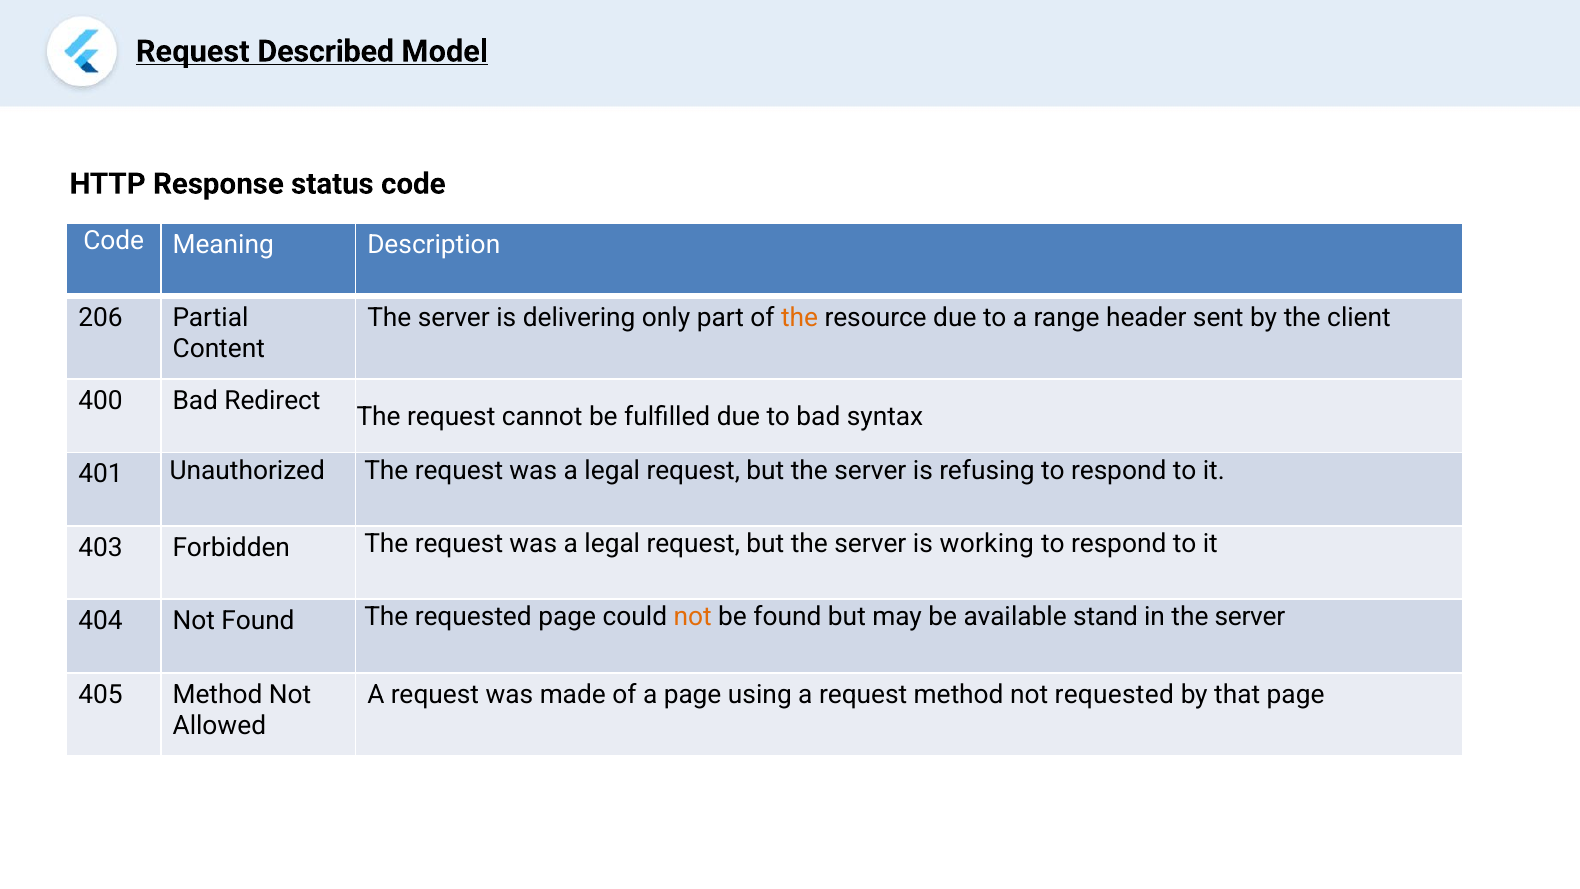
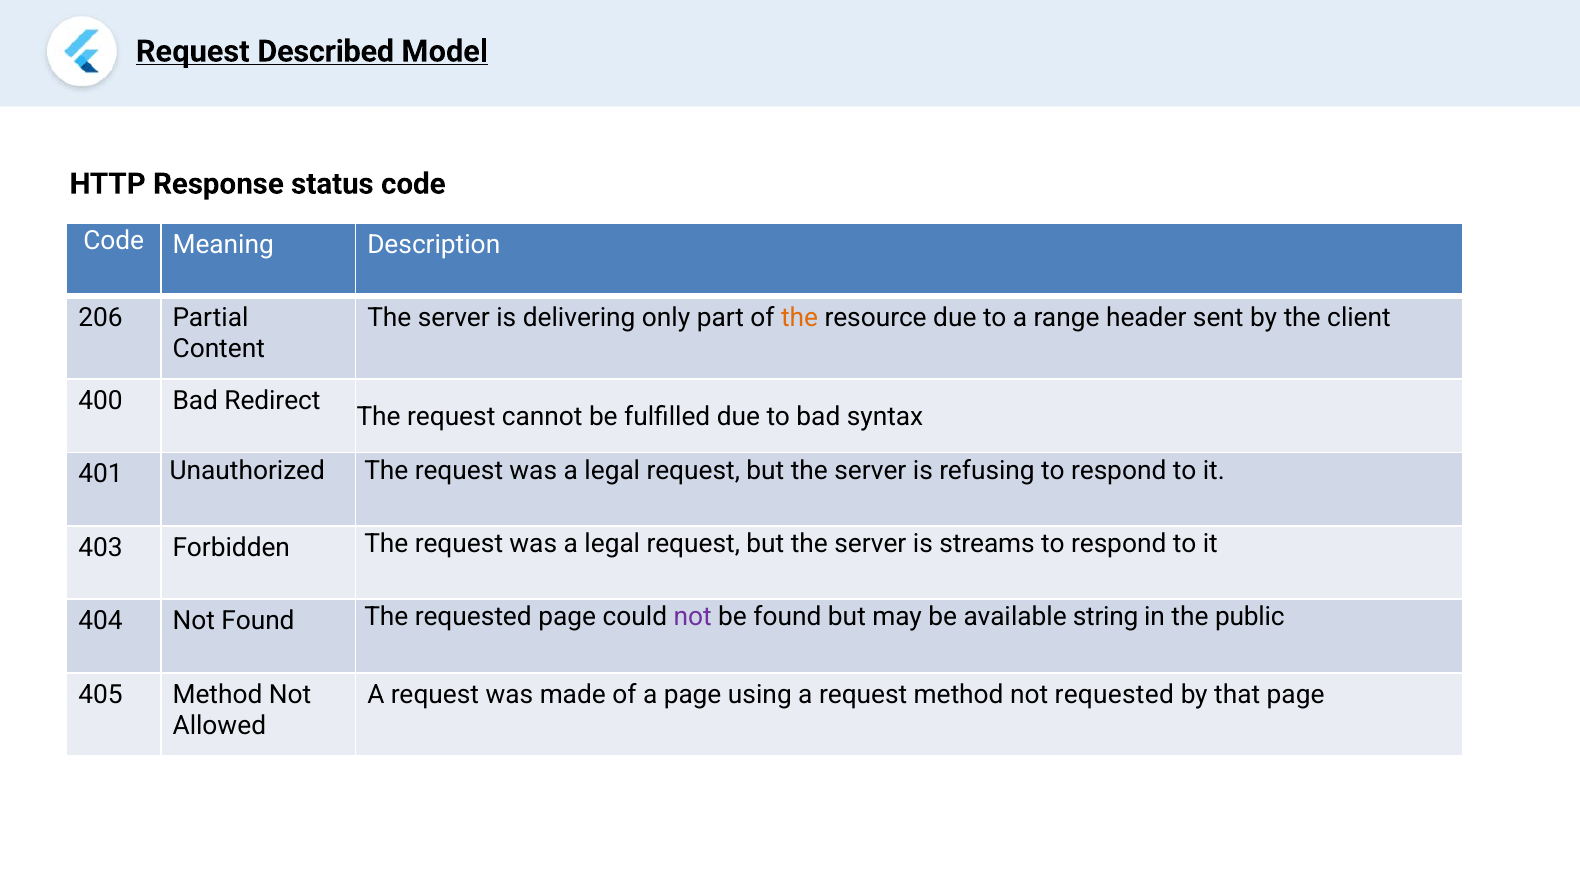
working: working -> streams (987, 544)
not colour: orange -> purple (693, 617)
stand: stand -> string (1106, 617)
in the server: server -> public (1250, 617)
